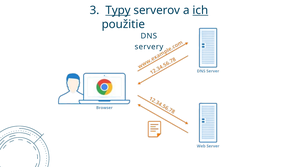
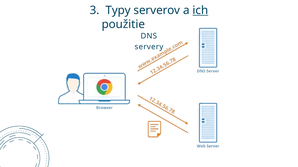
Typy underline: present -> none (118, 10)
